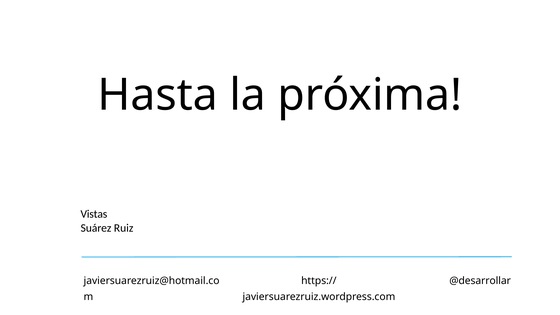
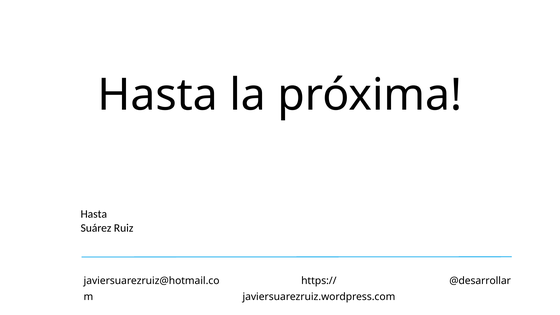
Vistas: Vistas -> Hasta (94, 214)
